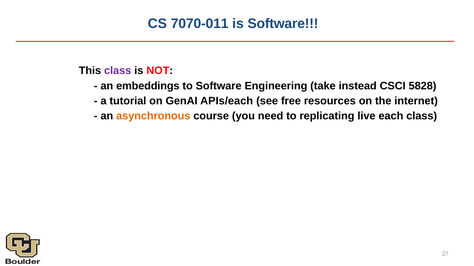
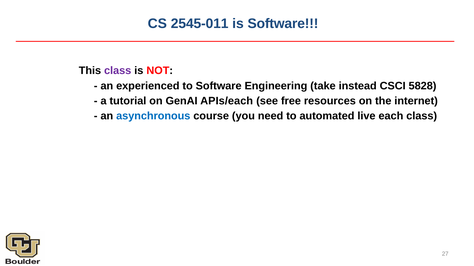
7070-011: 7070-011 -> 2545-011 (200, 24)
embeddings: embeddings -> experienced (148, 86)
asynchronous colour: orange -> blue (153, 116)
replicating: replicating -> automated (327, 116)
